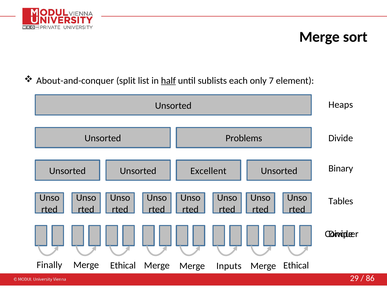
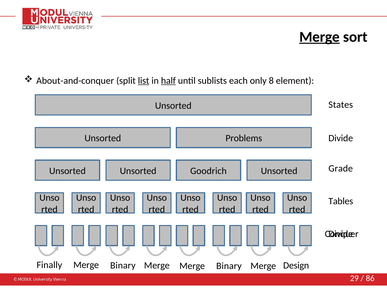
Merge underline: none -> present (320, 37)
list underline: none -> present (144, 81)
7: 7 -> 8 (271, 81)
Heaps: Heaps -> States (341, 105)
Binary: Binary -> Grade (341, 169)
Excellent: Excellent -> Goodrich (208, 171)
Ethical: Ethical -> Binary (123, 266)
Merge Merge Inputs: Inputs -> Binary (229, 266)
Ethical: Ethical -> Design (296, 266)
